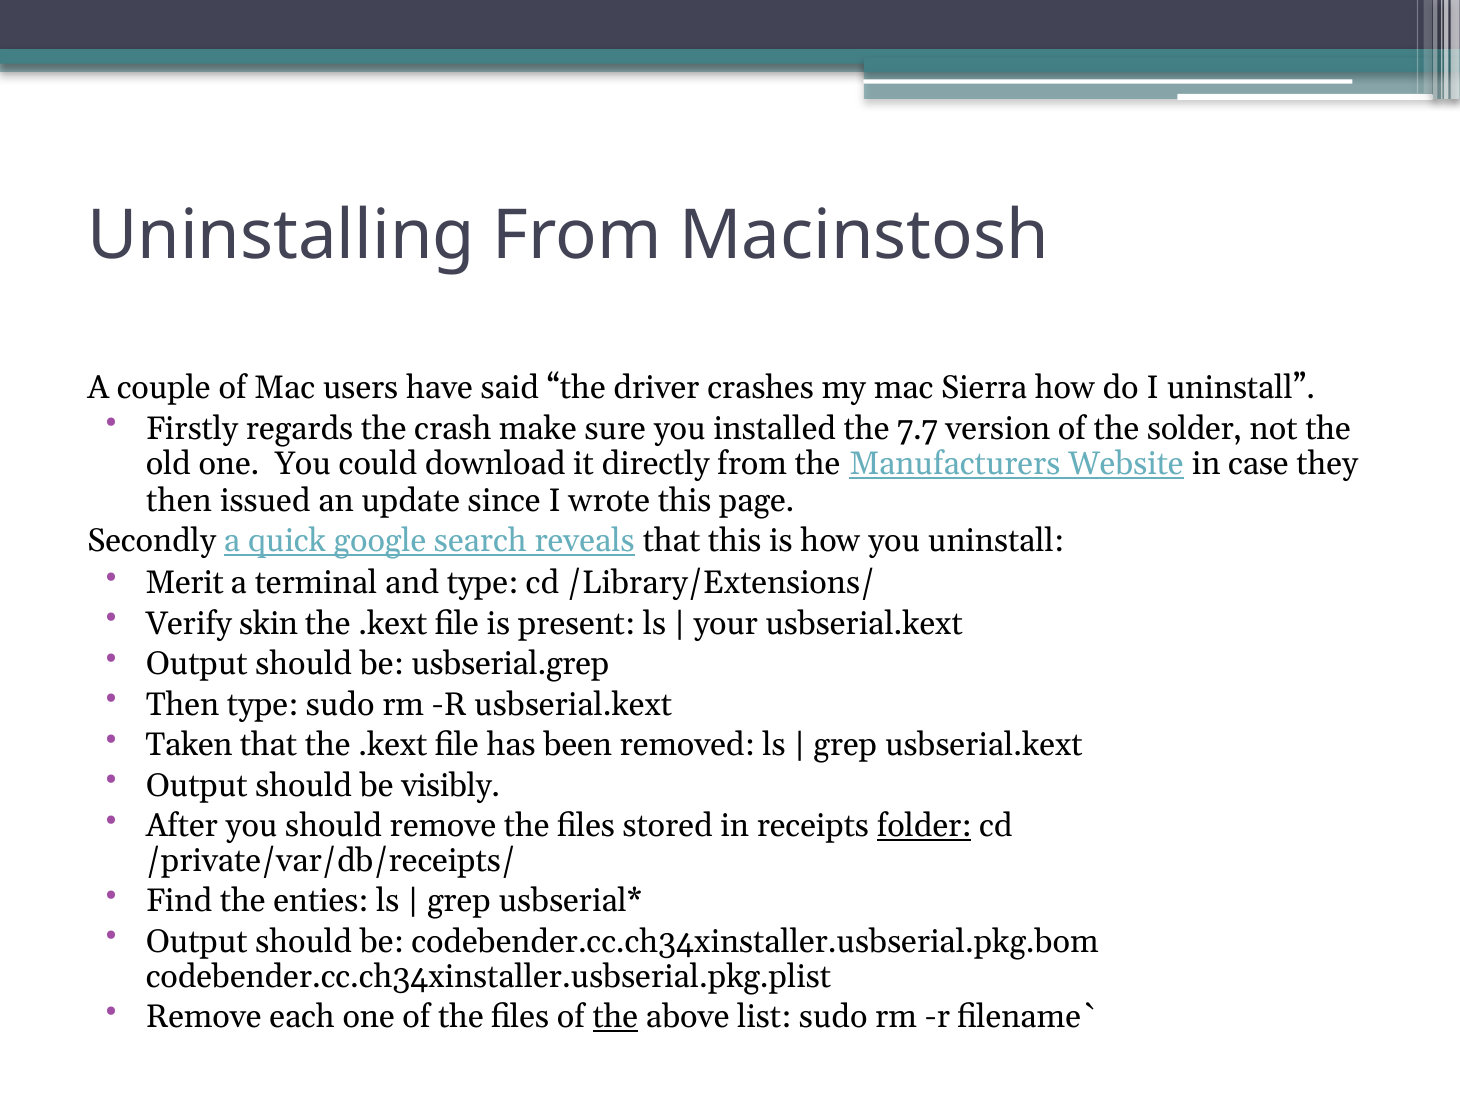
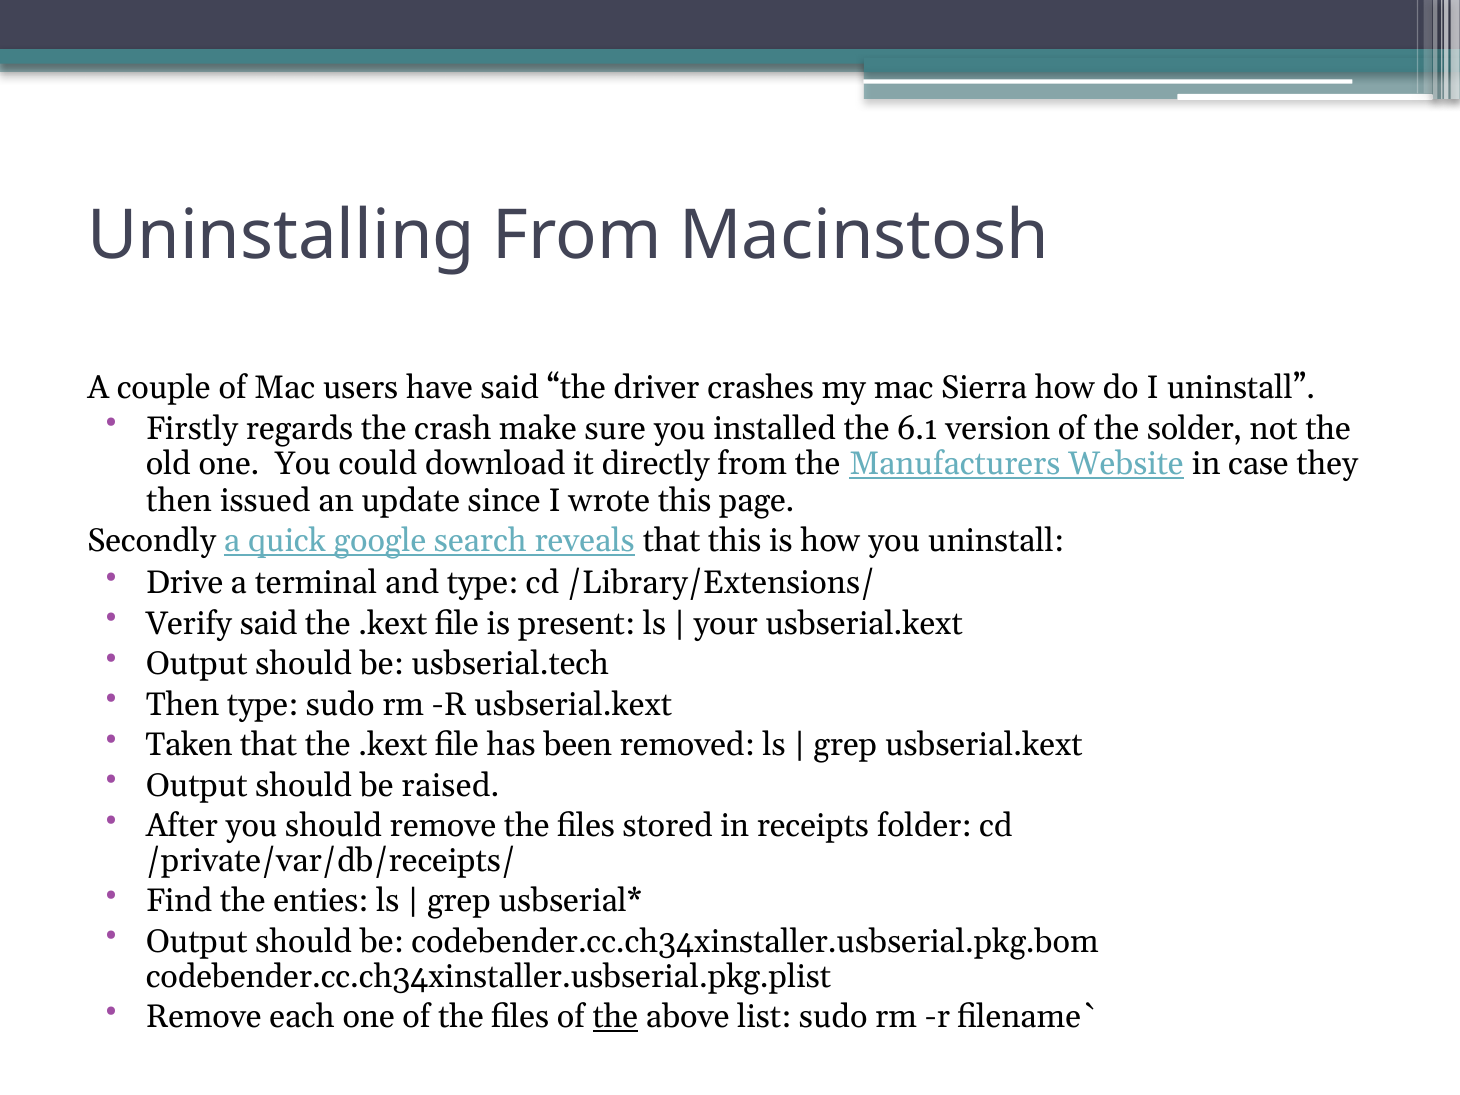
7.7: 7.7 -> 6.1 (917, 429)
Merit: Merit -> Drive (185, 583)
Verify skin: skin -> said (269, 623)
usbserial.grep: usbserial.grep -> usbserial.tech (510, 664)
visibly: visibly -> raised (450, 785)
folder underline: present -> none (924, 826)
